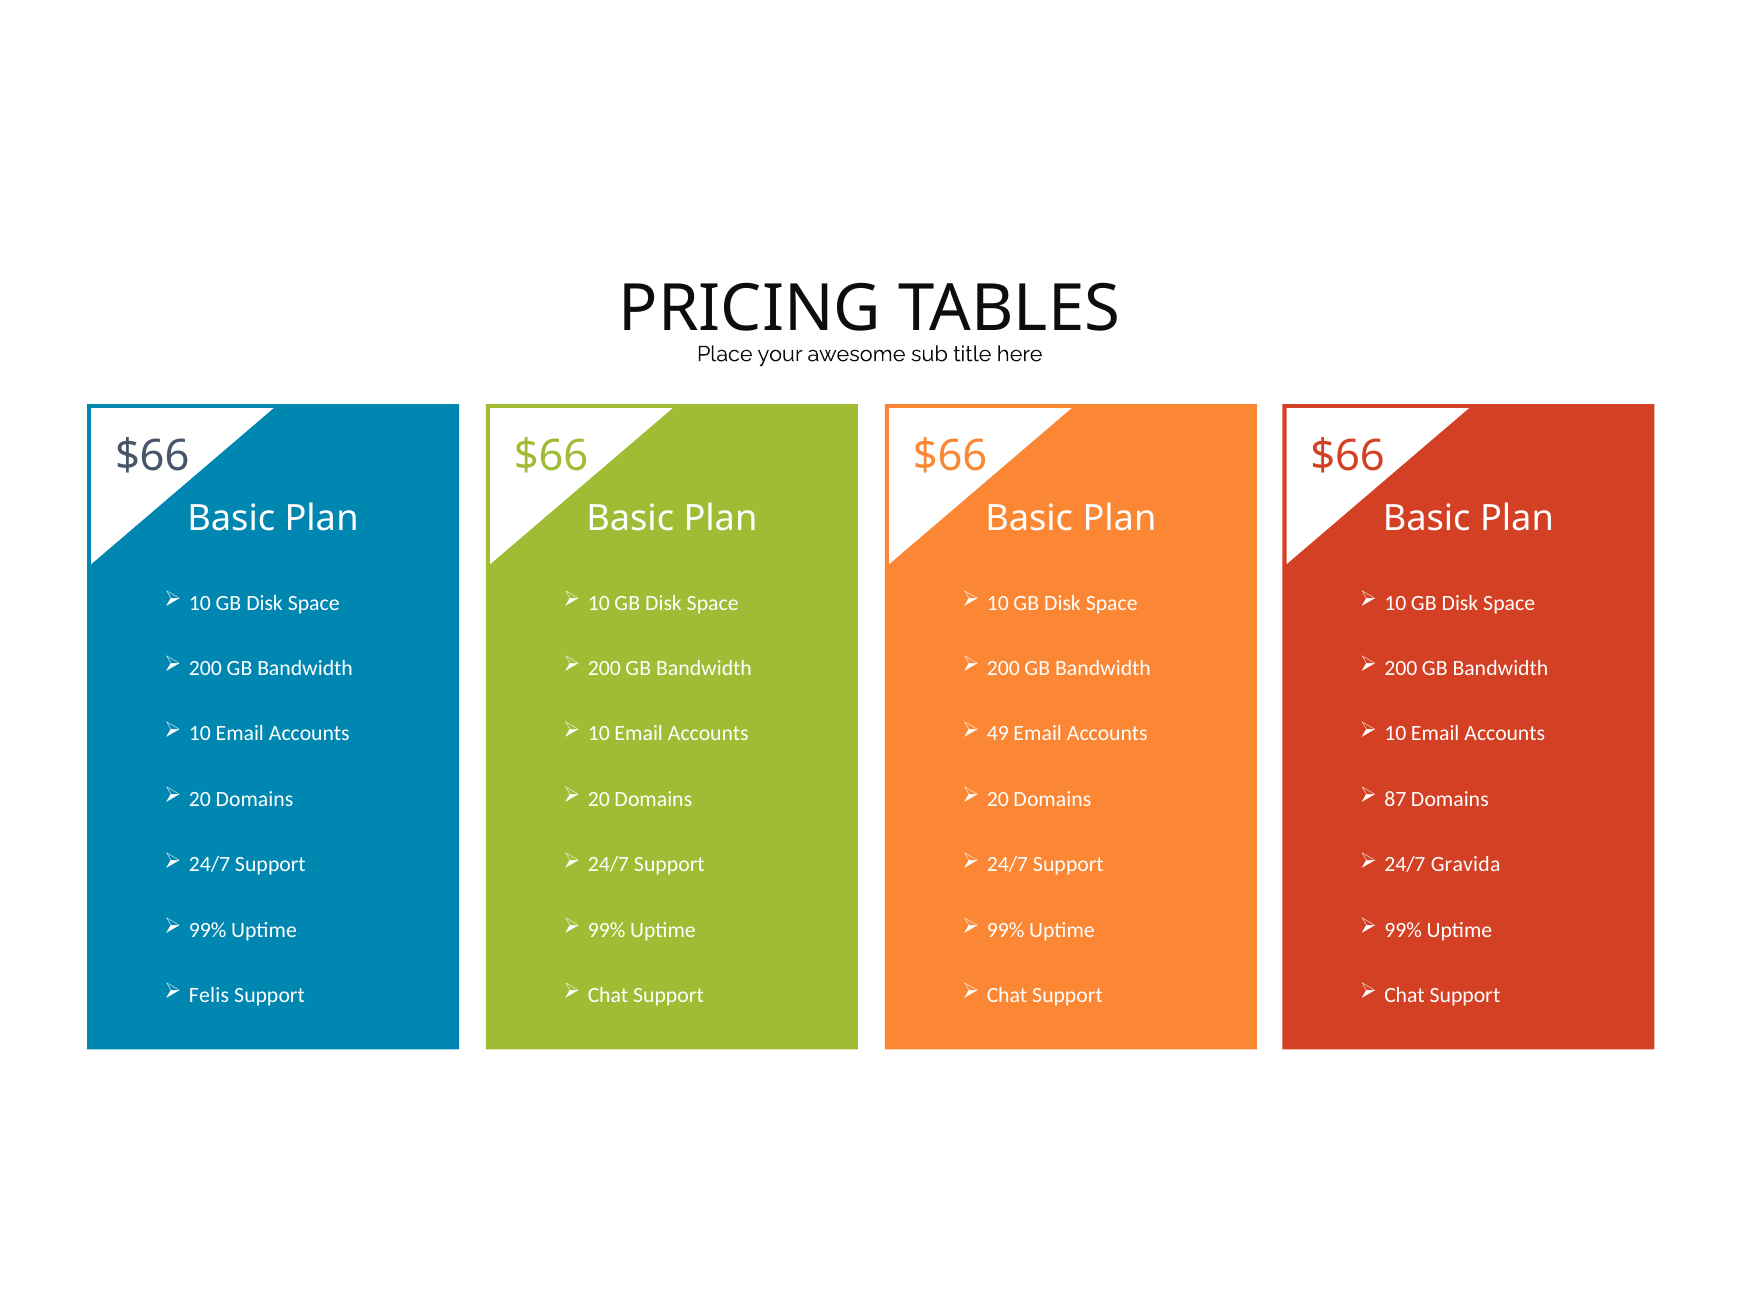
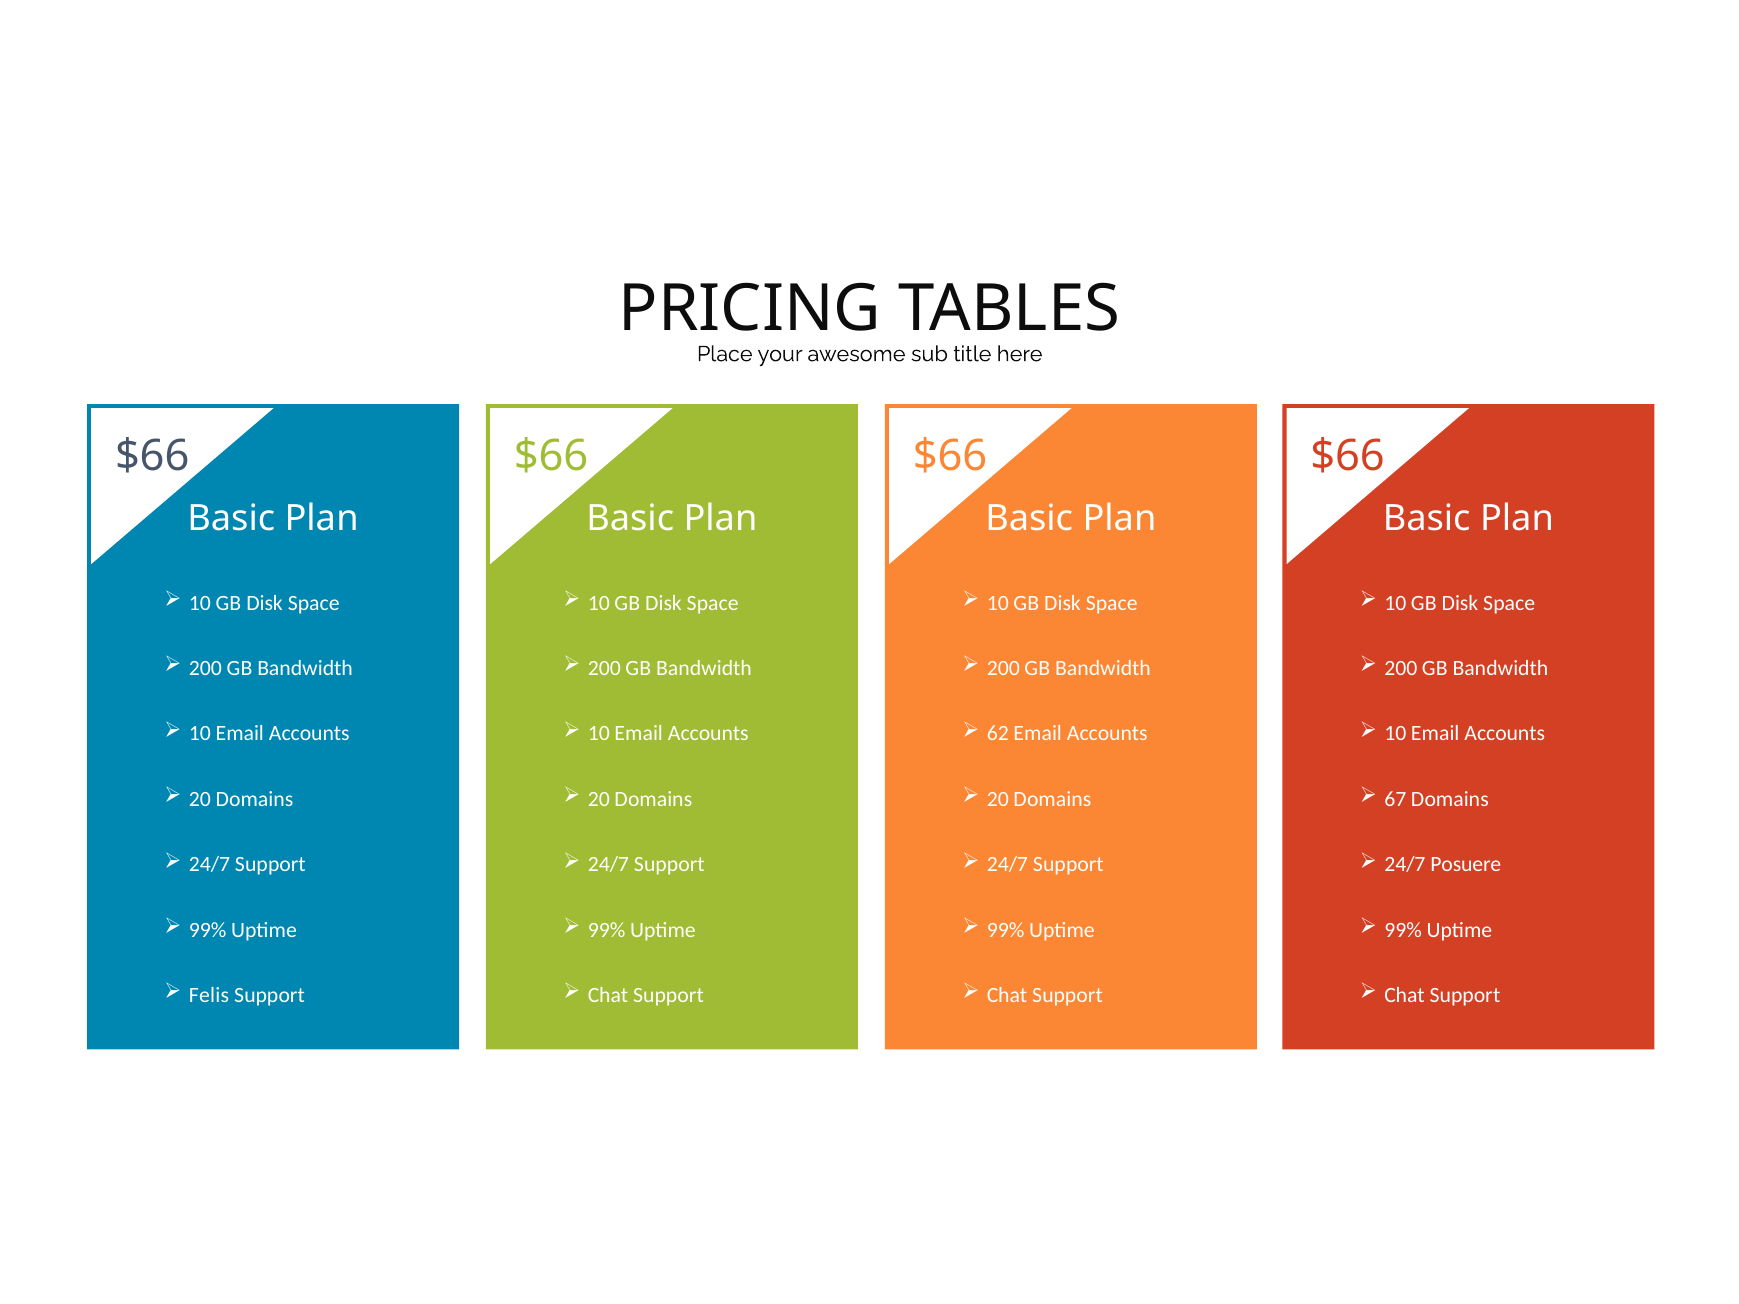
49: 49 -> 62 (998, 734)
87: 87 -> 67 (1395, 799)
Gravida: Gravida -> Posuere (1466, 865)
